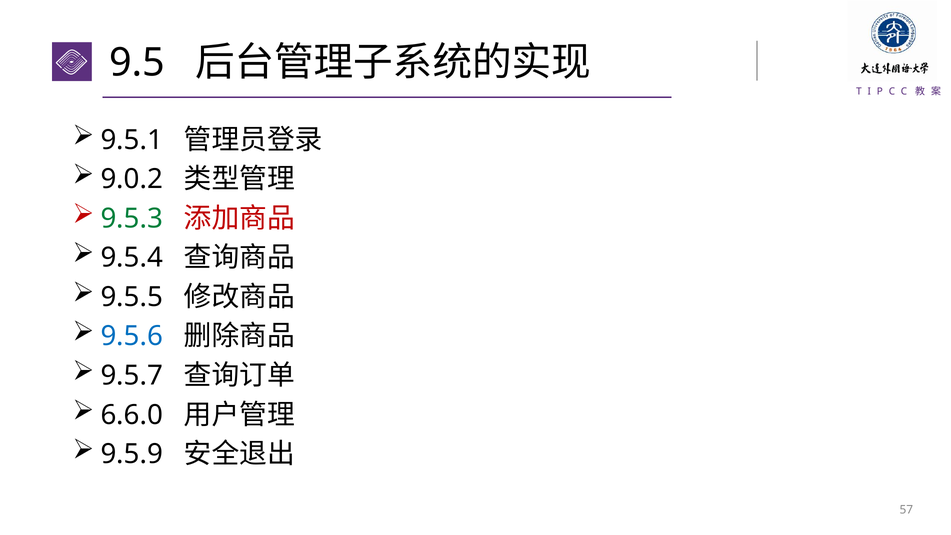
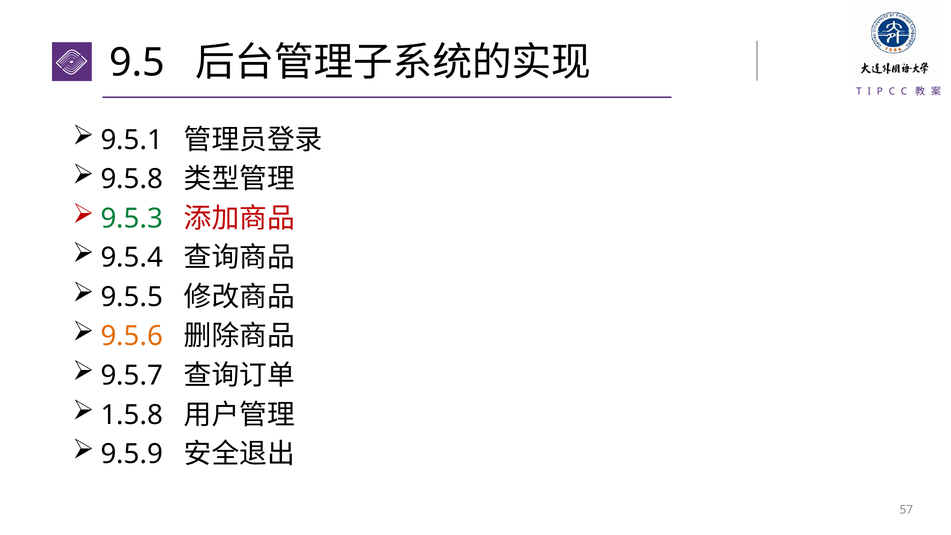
9.0.2: 9.0.2 -> 9.5.8 (132, 179)
9.5.6 colour: blue -> orange (132, 336)
6.6.0: 6.6.0 -> 1.5.8 (132, 415)
